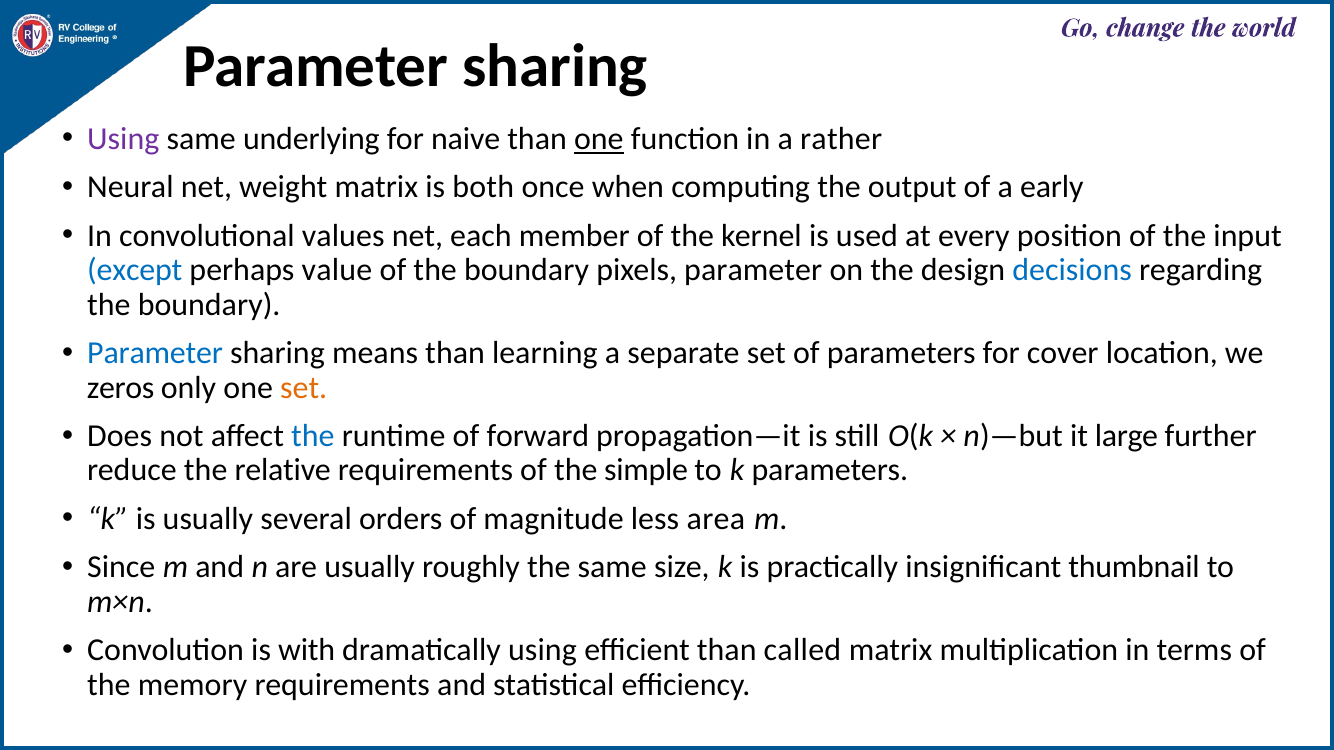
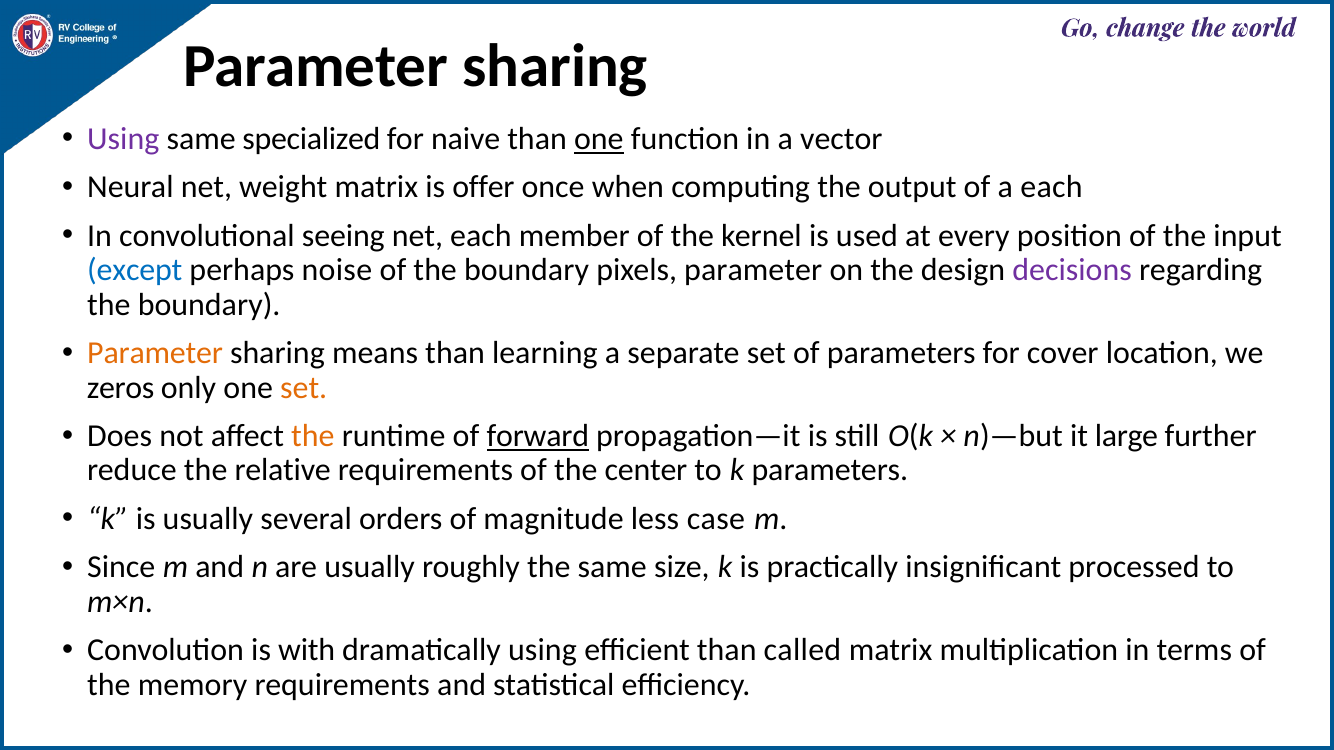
underlying: underlying -> specialized (311, 139)
rather: rather -> vector (841, 139)
both: both -> offer (484, 187)
a early: early -> each (1052, 187)
values: values -> seeing (343, 236)
value: value -> noise (337, 270)
decisions colour: blue -> purple (1072, 270)
Parameter colour: blue -> orange (155, 353)
the colour: blue -> orange (313, 436)
forward underline: none -> present (538, 436)
simple: simple -> center (646, 471)
area: area -> case (716, 519)
thumbnail: thumbnail -> processed (1134, 567)
